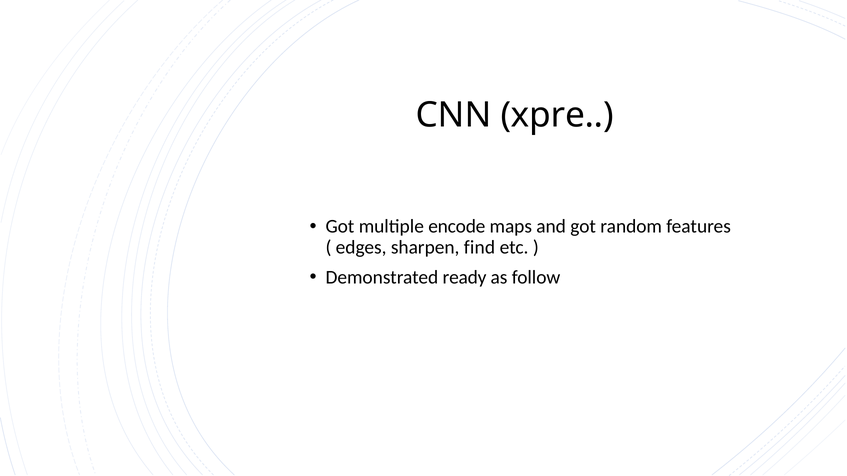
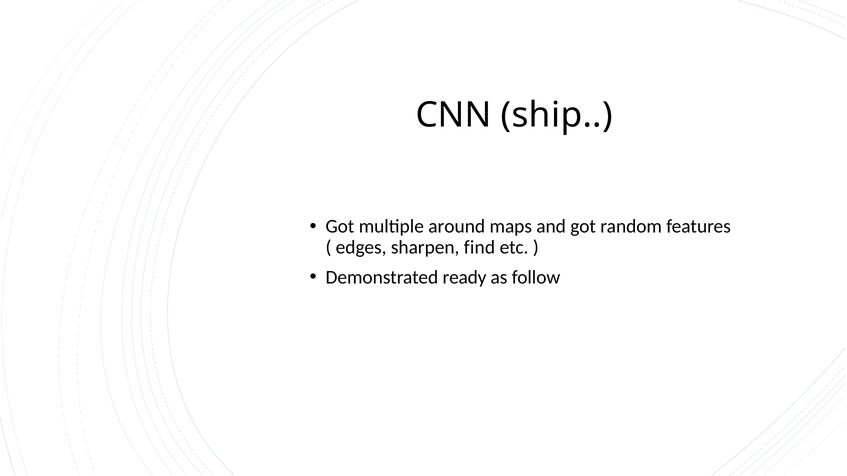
xpre: xpre -> ship (557, 115)
encode: encode -> around (457, 227)
